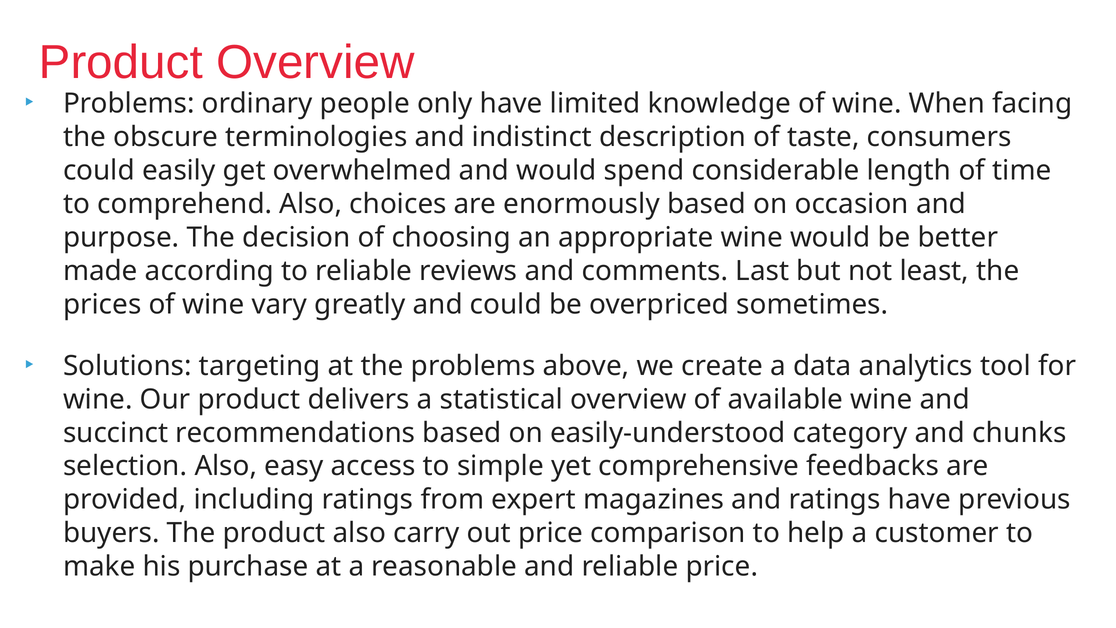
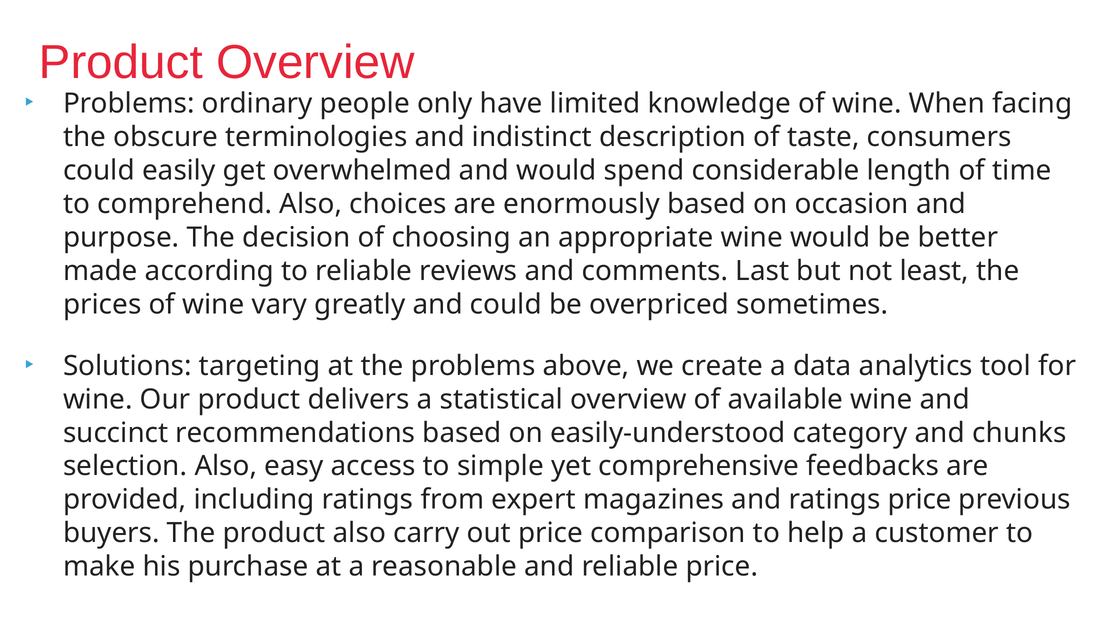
ratings have: have -> price (920, 500)
